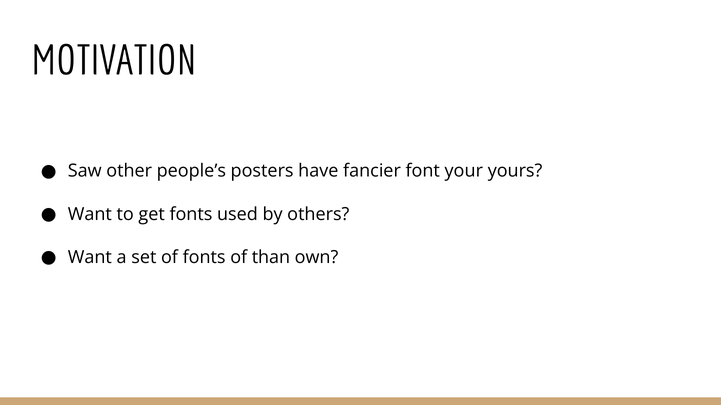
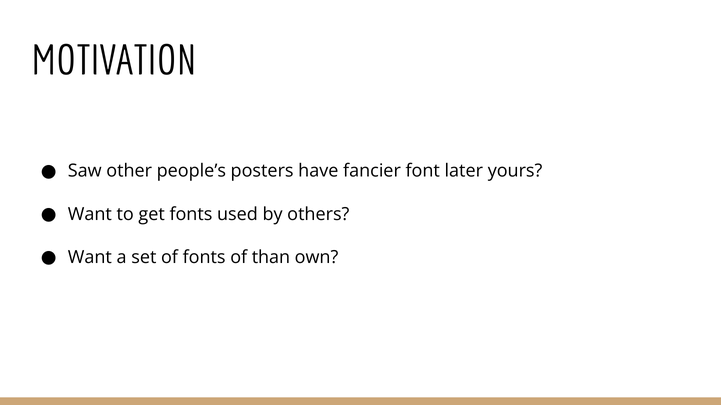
your: your -> later (464, 171)
